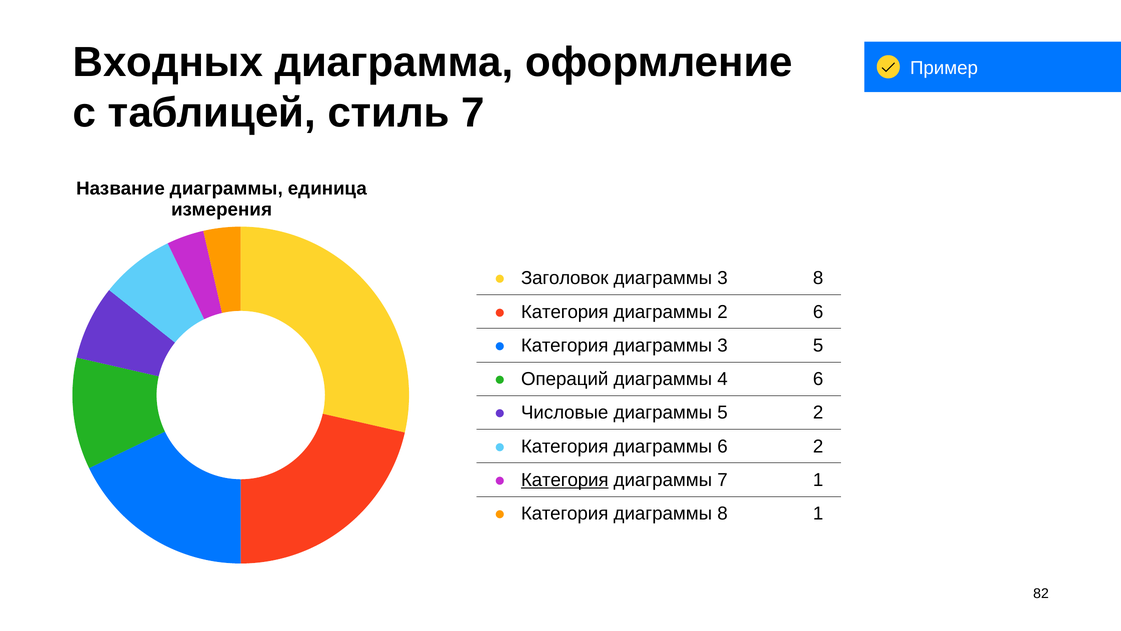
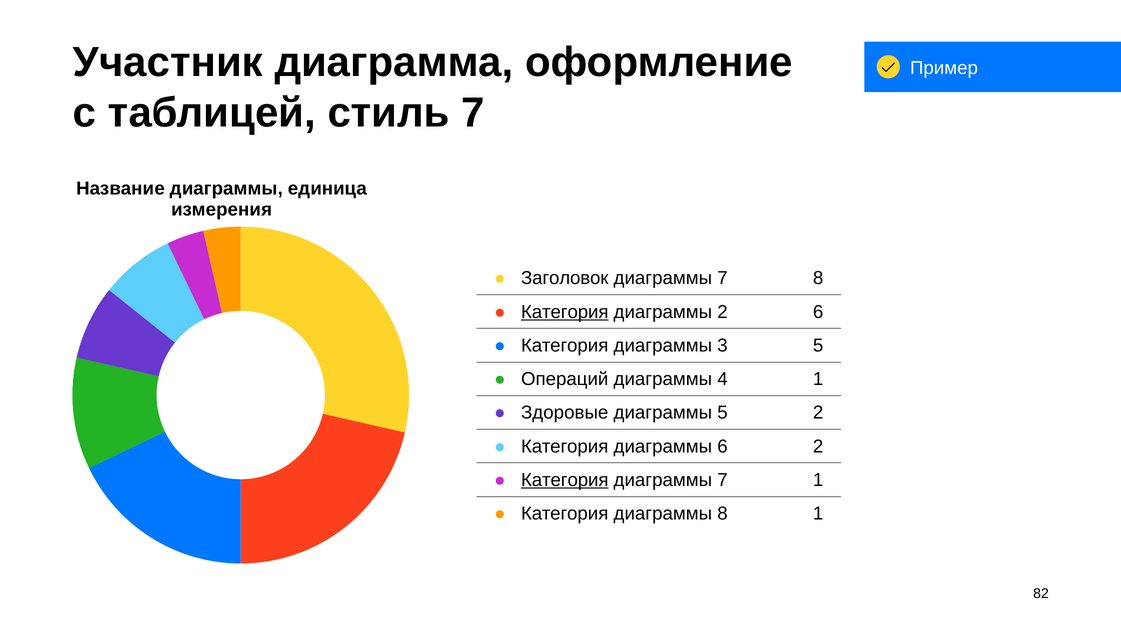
Входных: Входных -> Участник (168, 62)
3: 3 -> 7 (722, 278)
Категория underline: none -> present (565, 312)
4 6: 6 -> 1 (818, 379)
Числовые: Числовые -> Здоровые (565, 412)
